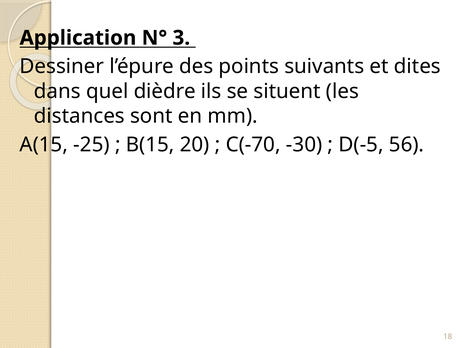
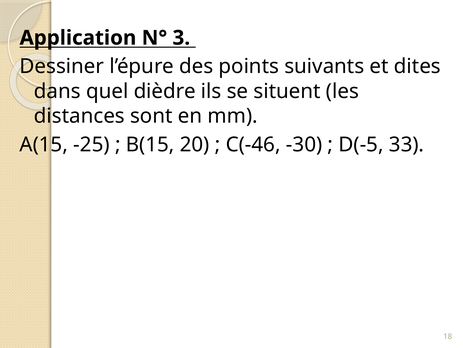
C(-70: C(-70 -> C(-46 (253, 144)
56: 56 -> 33 (407, 144)
